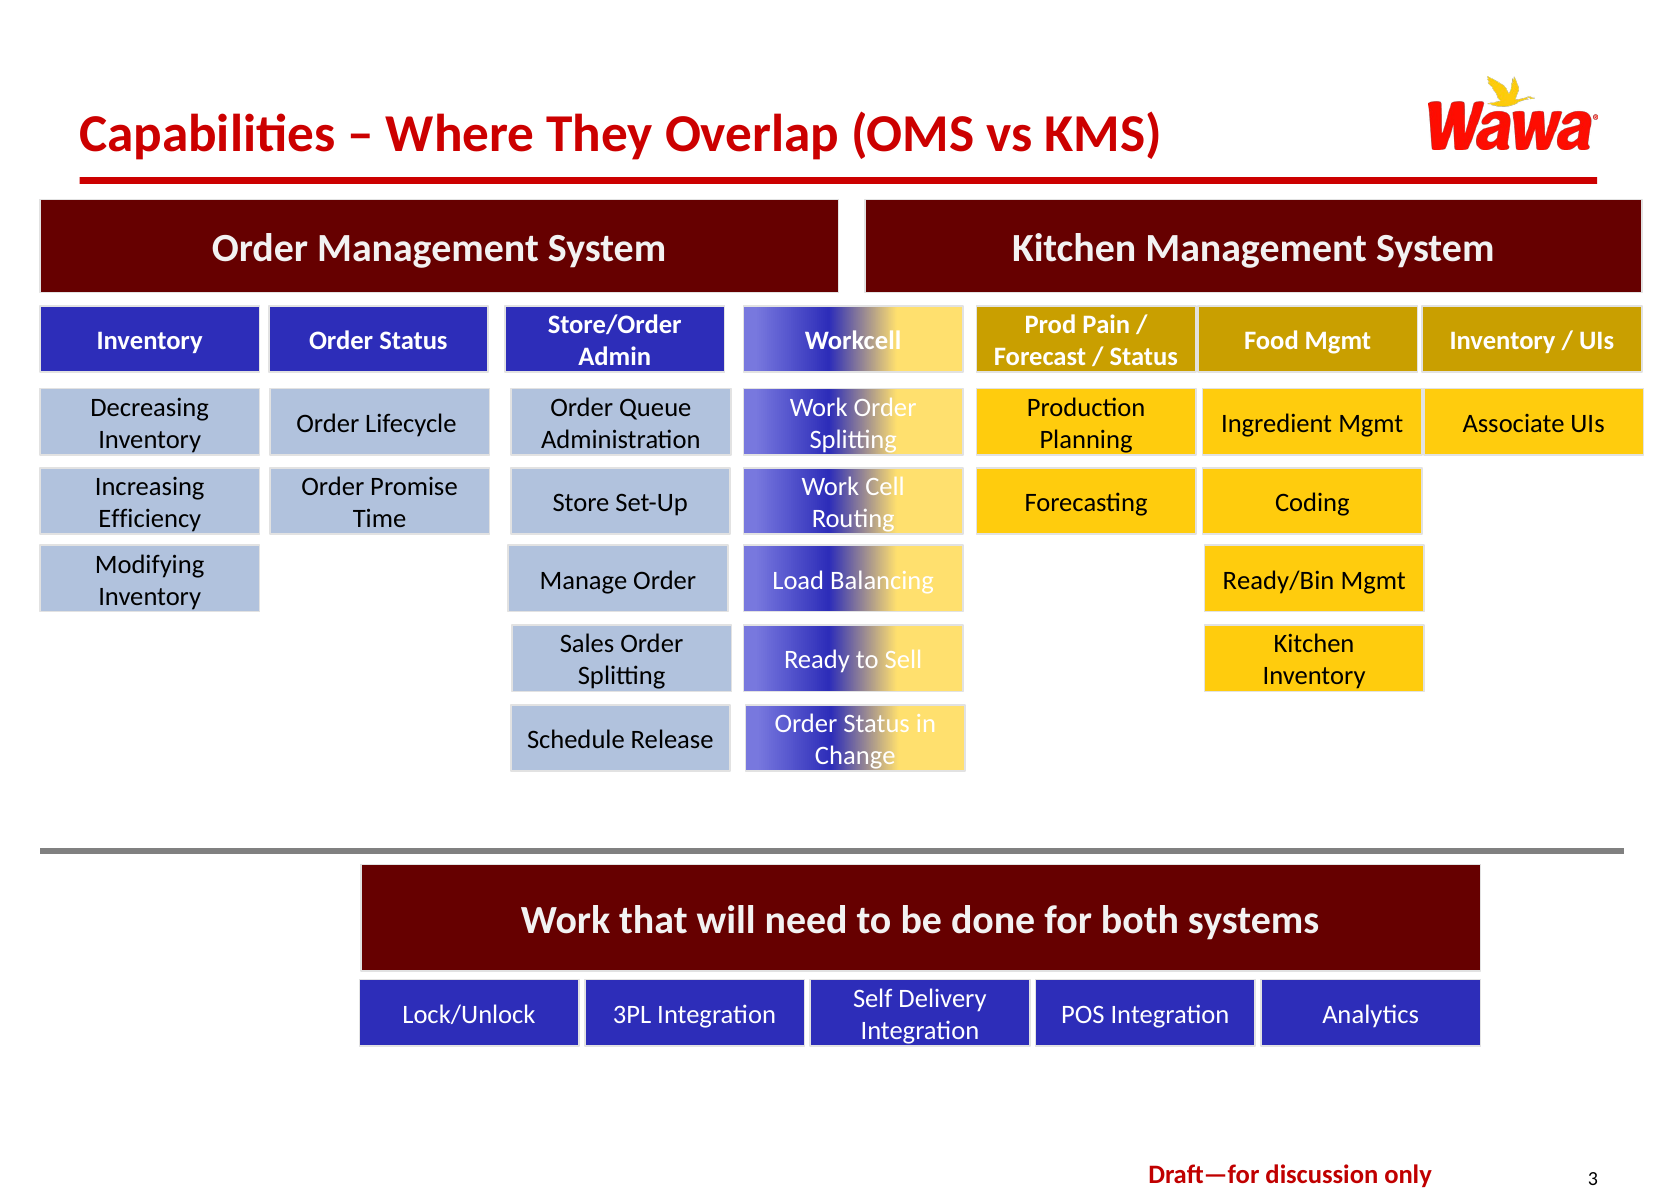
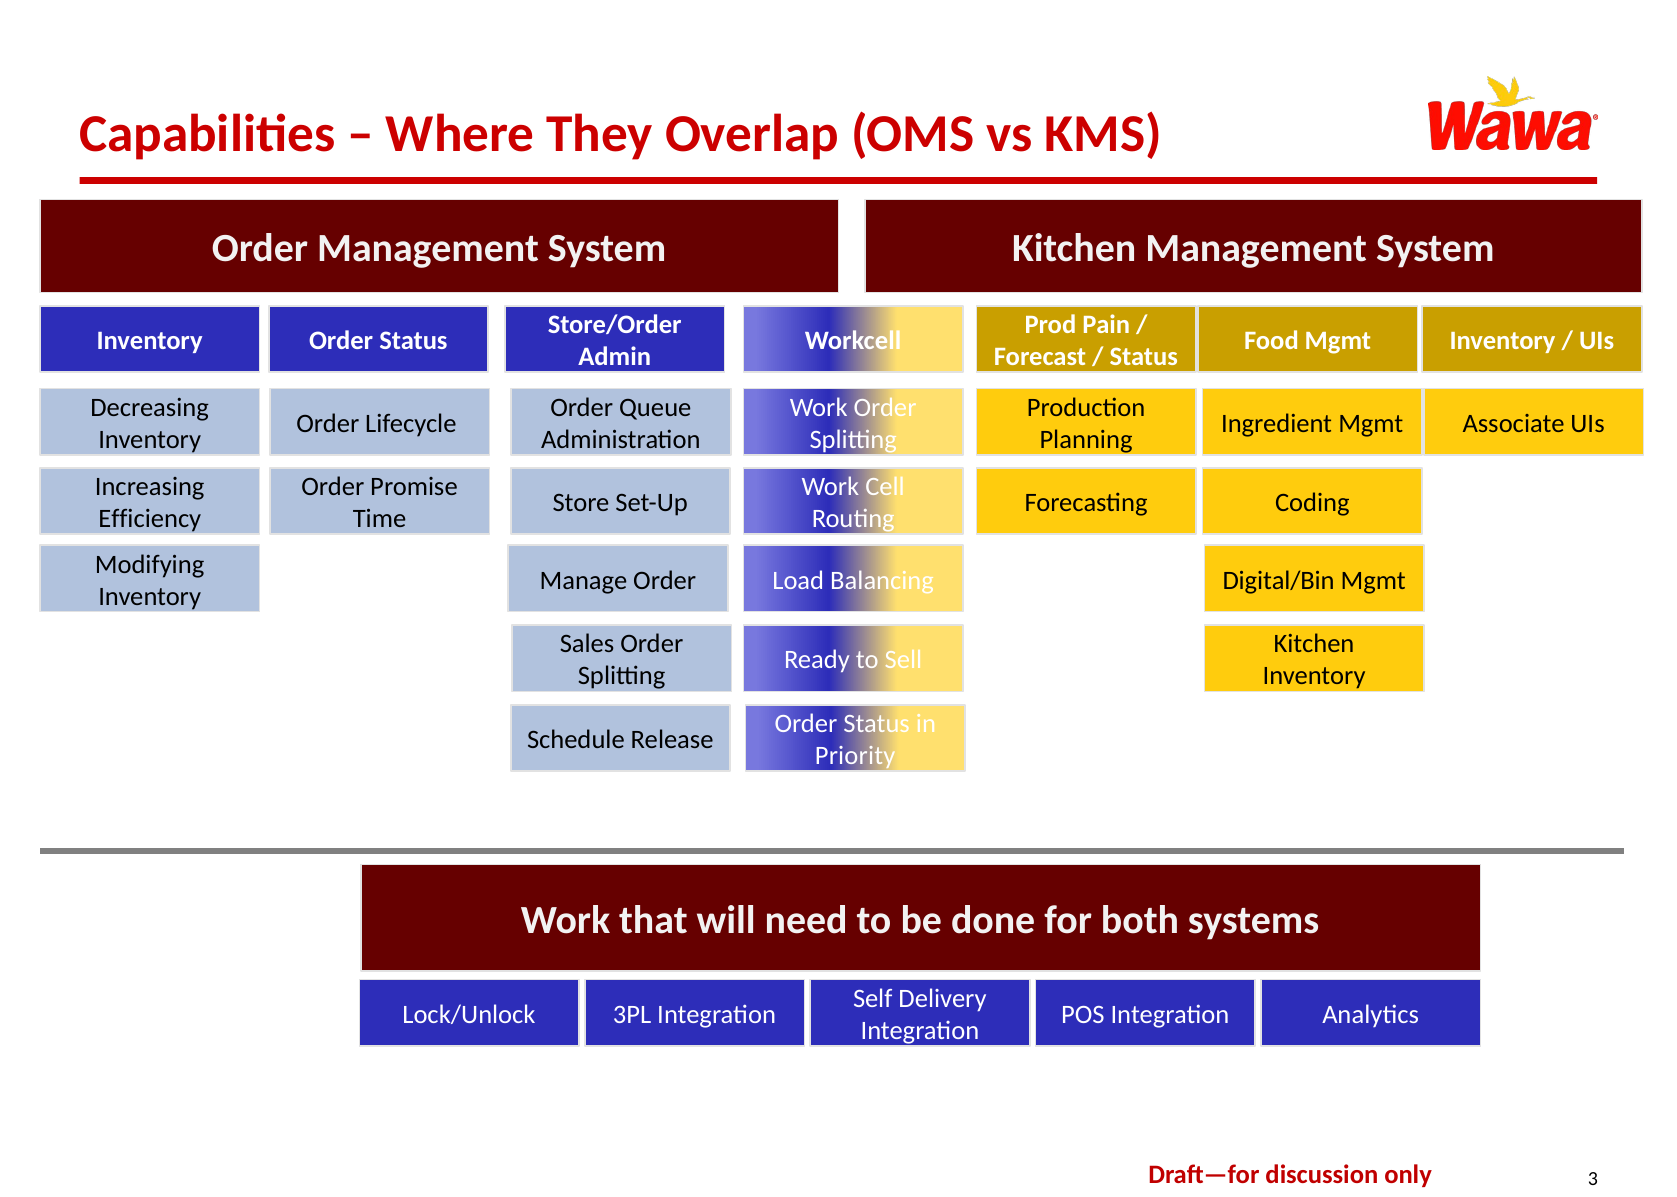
Ready/Bin: Ready/Bin -> Digital/Bin (1279, 581)
Change: Change -> Priority (855, 756)
